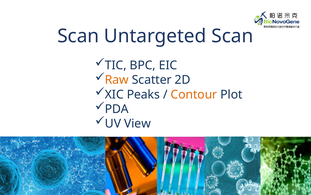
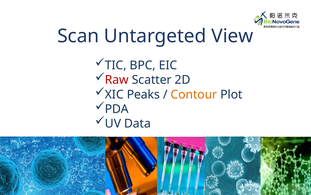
Untargeted Scan: Scan -> View (232, 36)
Raw colour: orange -> red (117, 80)
View: View -> Data (137, 123)
